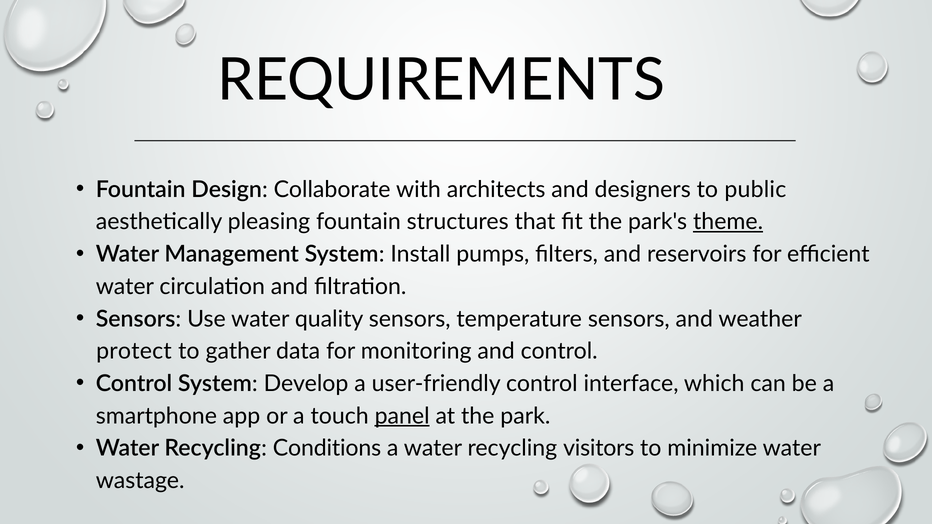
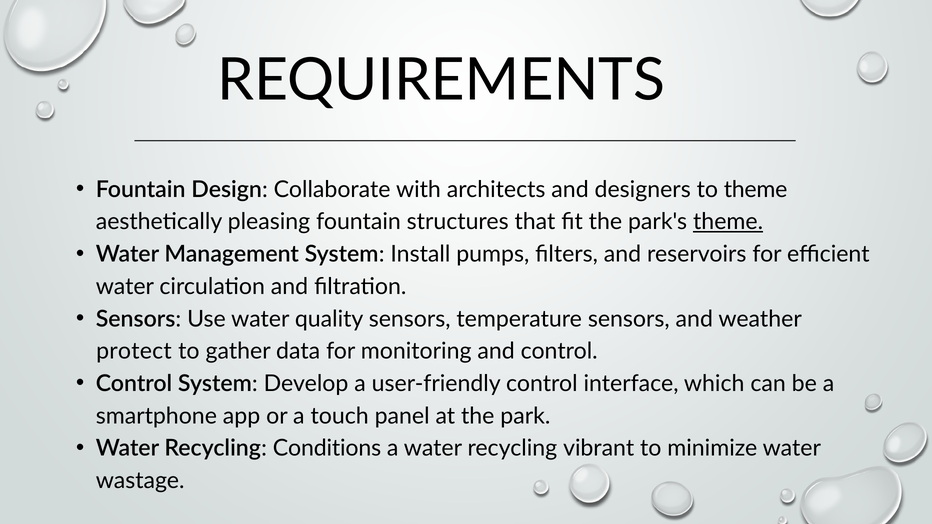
to public: public -> theme (756, 190)
panel underline: present -> none (402, 416)
visitors: visitors -> vibrant (599, 449)
